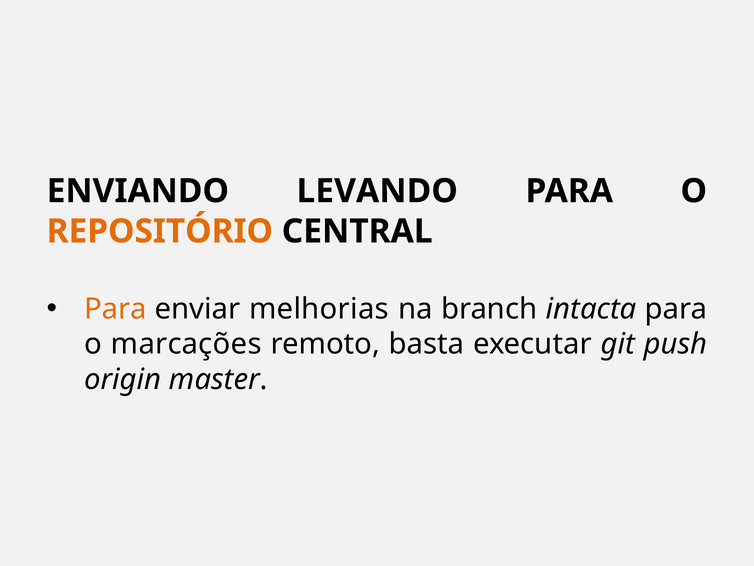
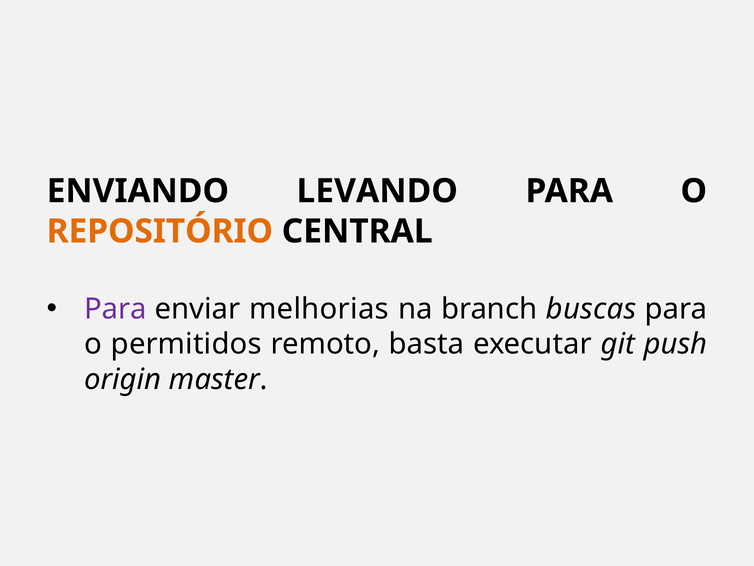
Para colour: orange -> purple (115, 309)
intacta: intacta -> buscas (591, 309)
marcações: marcações -> permitidos (186, 344)
